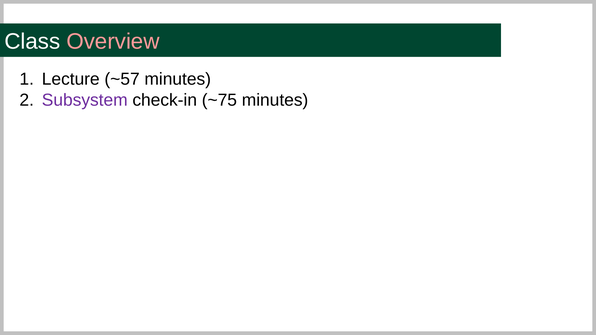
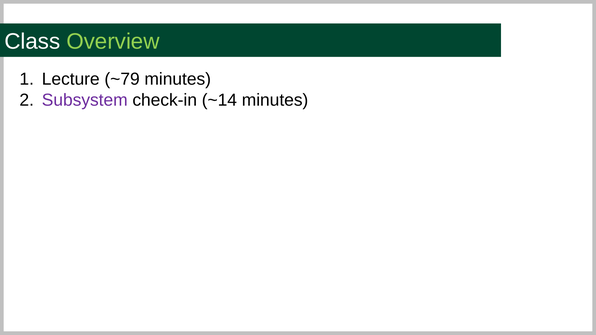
Overview colour: pink -> light green (113, 41)
~57: ~57 -> ~79 (122, 79)
~75: ~75 -> ~14 (219, 100)
